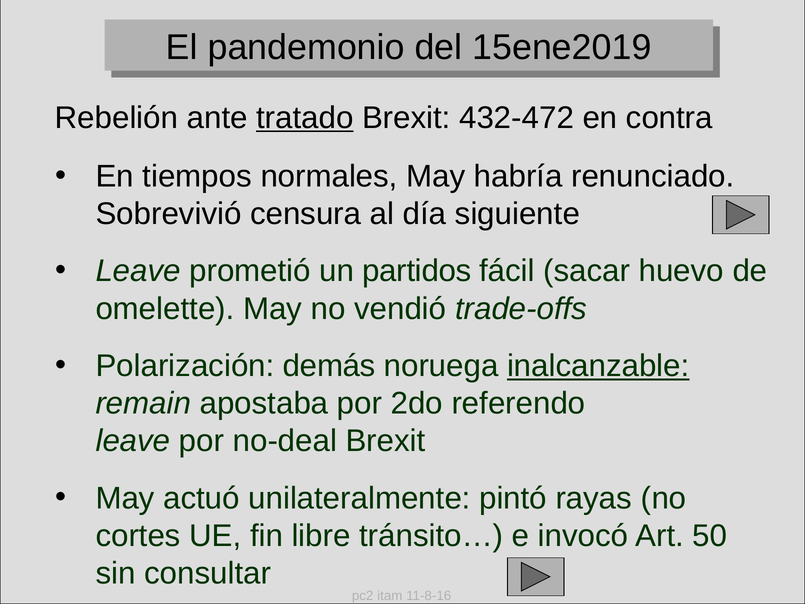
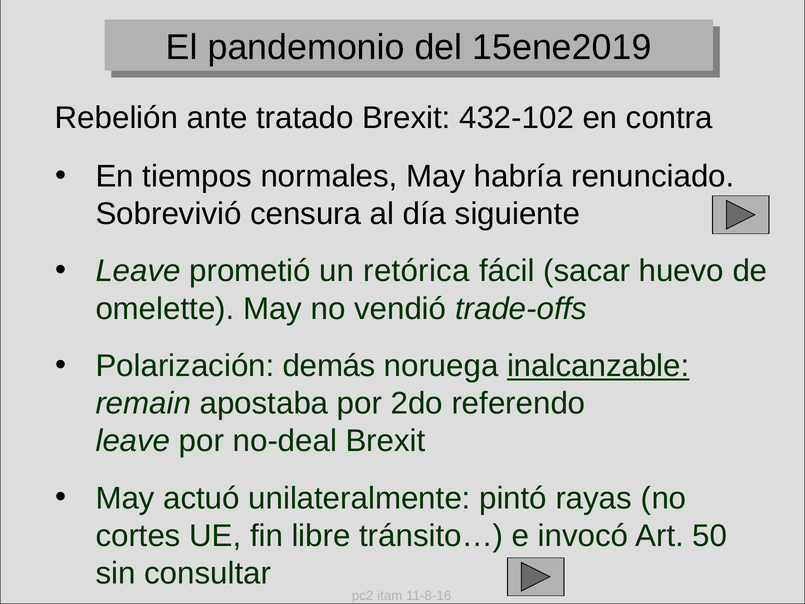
tratado underline: present -> none (305, 118)
432-472: 432-472 -> 432-102 (517, 118)
partidos: partidos -> retórica (417, 271)
